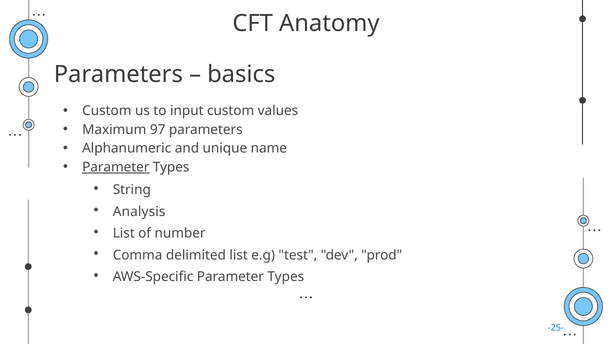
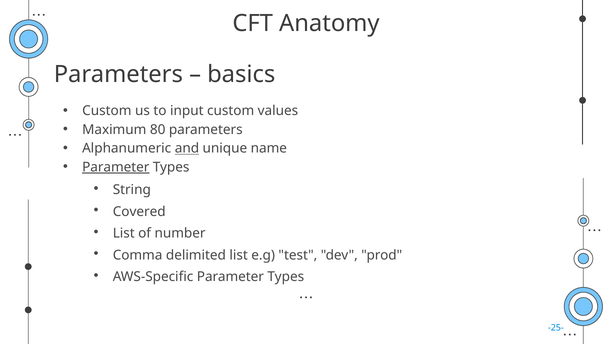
97: 97 -> 80 (158, 130)
and underline: none -> present (187, 149)
Analysis: Analysis -> Covered (139, 212)
